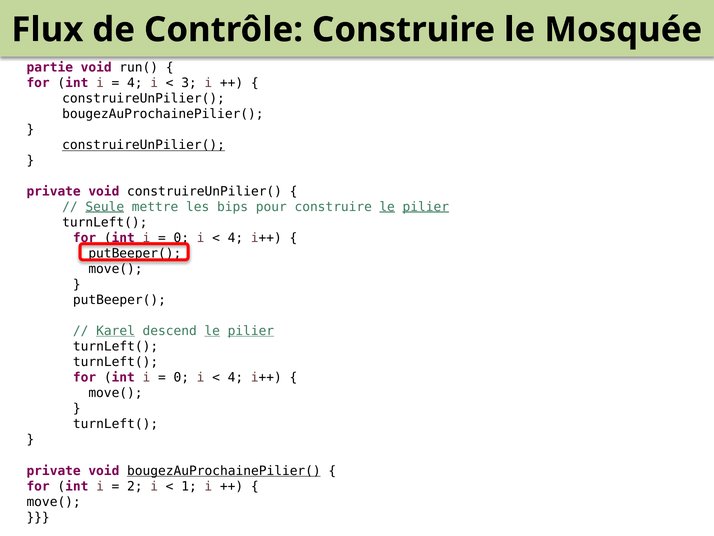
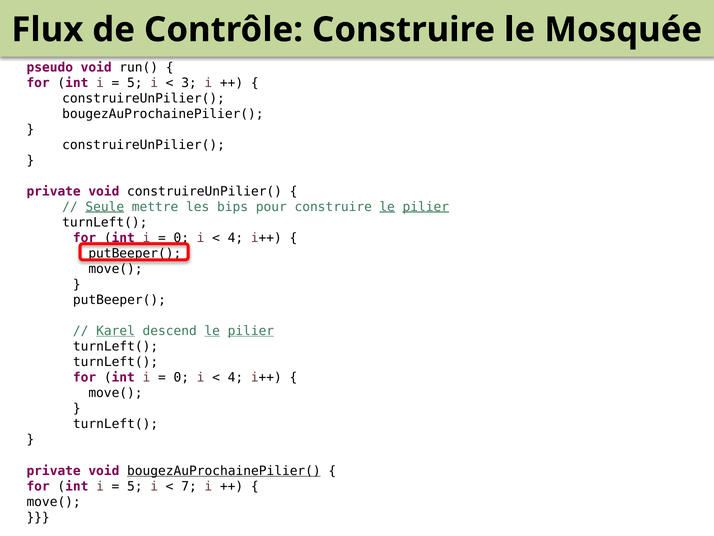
partie: partie -> pseudo (50, 68)
4: 4 -> 5 (135, 83)
construireUnPilier( underline: present -> none (144, 145)
2: 2 -> 5 (135, 486)
1: 1 -> 7 (189, 486)
